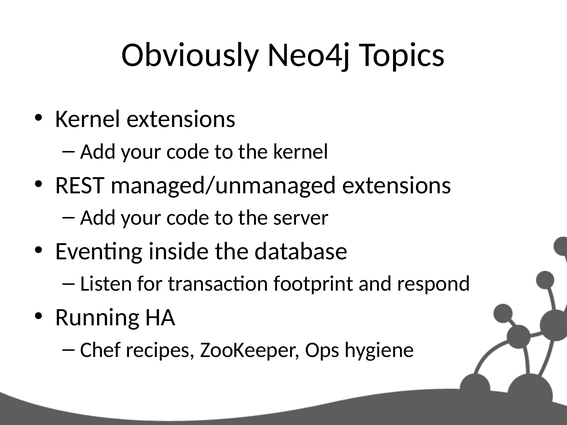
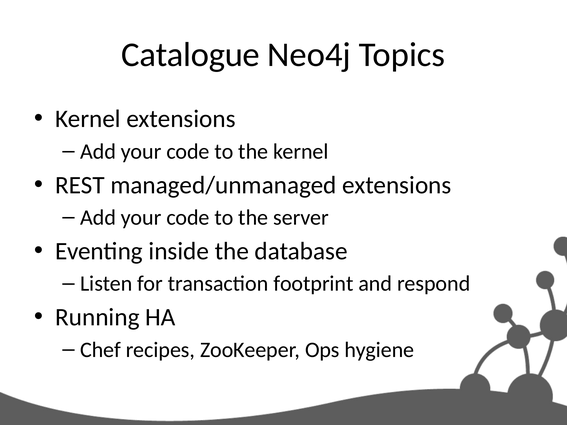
Obviously: Obviously -> Catalogue (191, 55)
